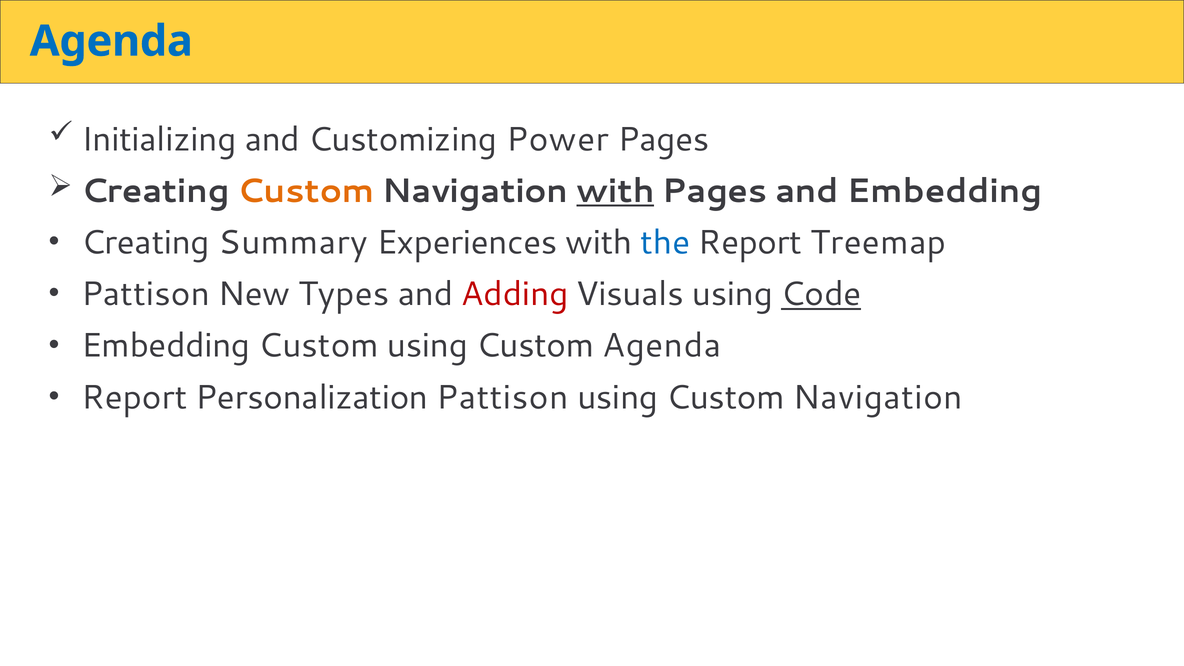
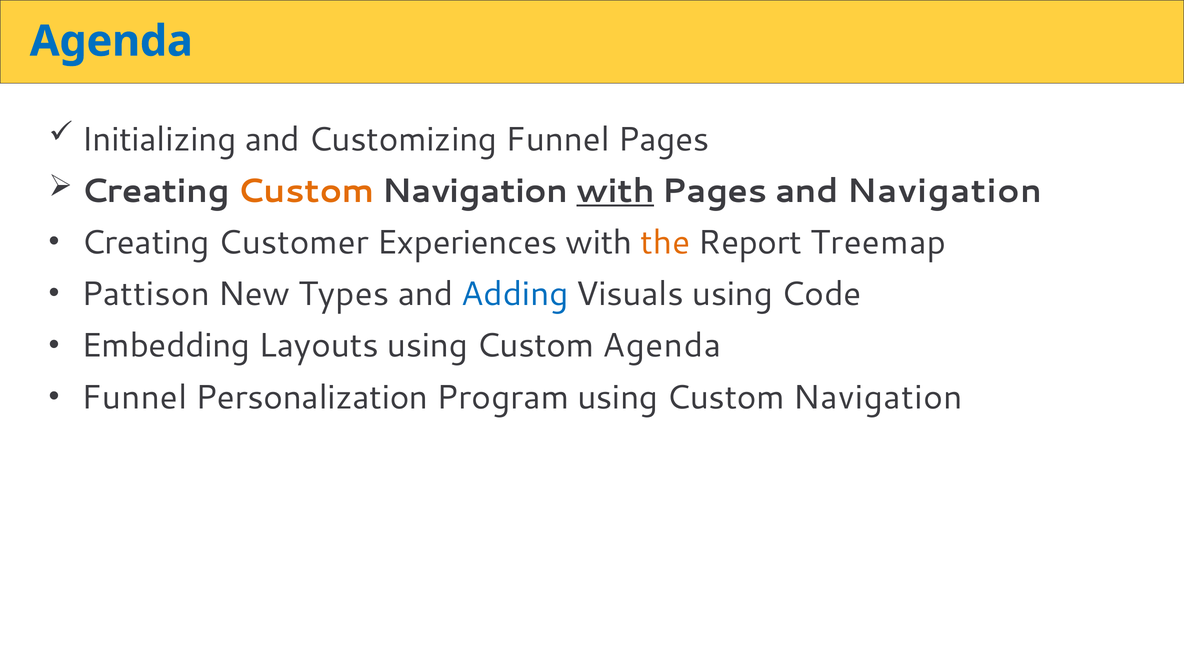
Customizing Power: Power -> Funnel (558, 140)
and Embedding: Embedding -> Navigation (944, 191)
Summary: Summary -> Customer (293, 243)
the colour: blue -> orange (665, 243)
Adding colour: red -> blue (515, 294)
Code underline: present -> none (821, 294)
Embedding Custom: Custom -> Layouts (319, 346)
Report: Report -> Funnel (134, 397)
Personalization Pattison: Pattison -> Program (503, 397)
